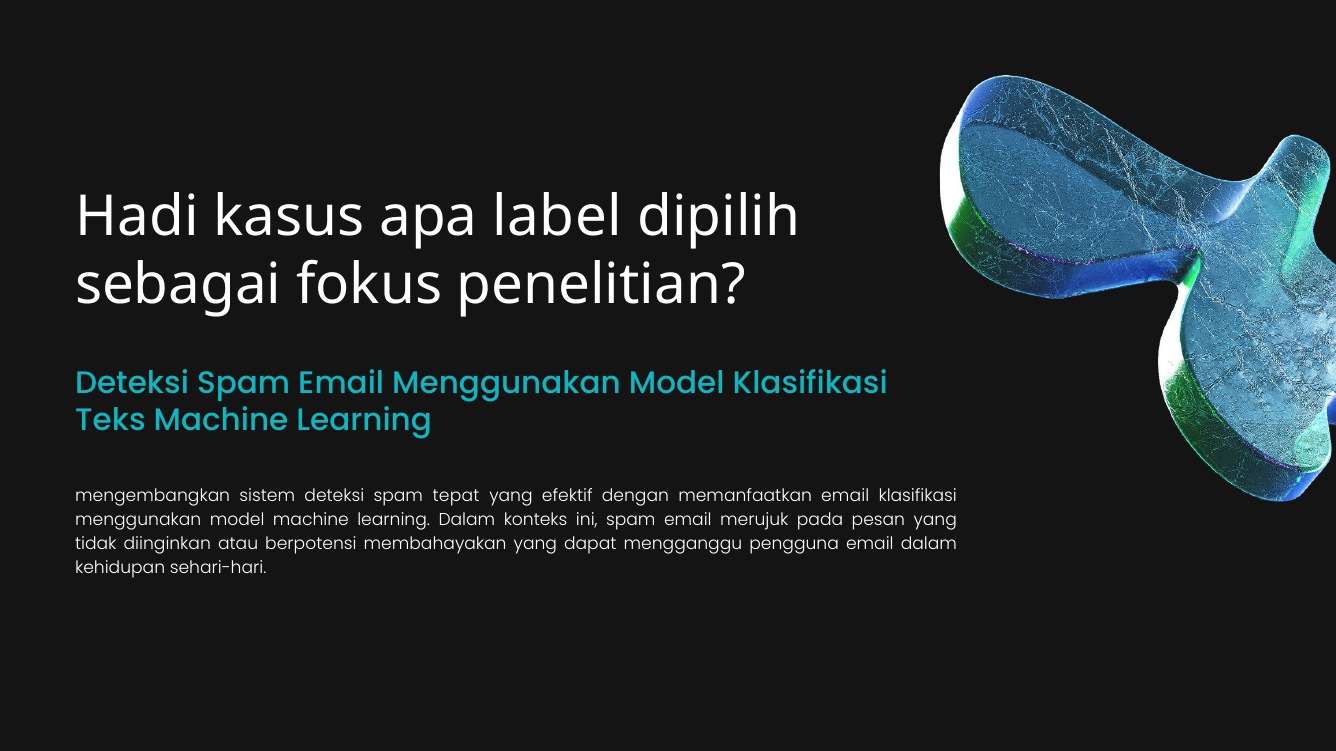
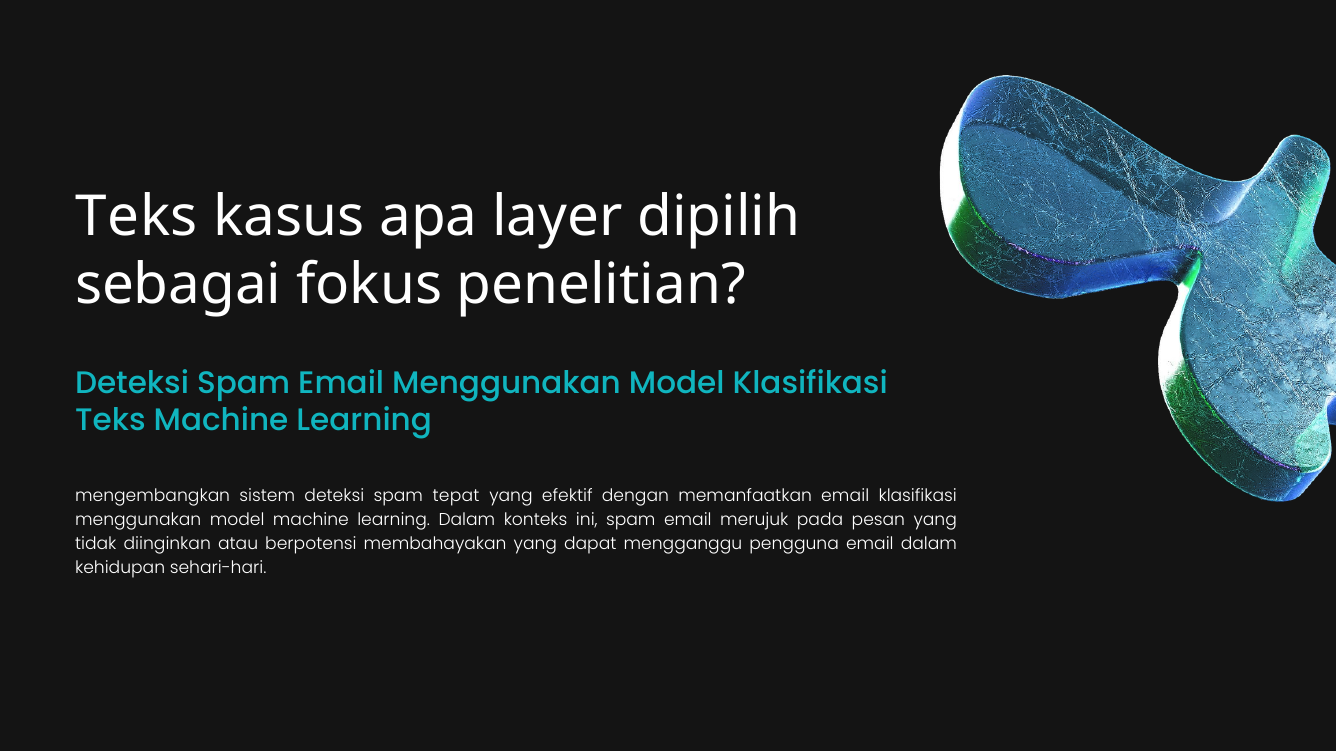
Hadi: Hadi -> Teks (137, 217)
label: label -> layer (558, 217)
